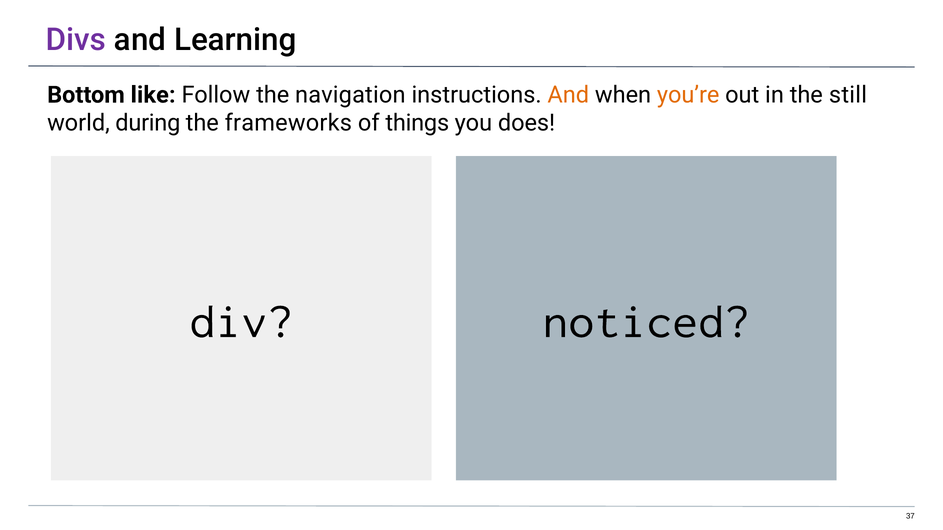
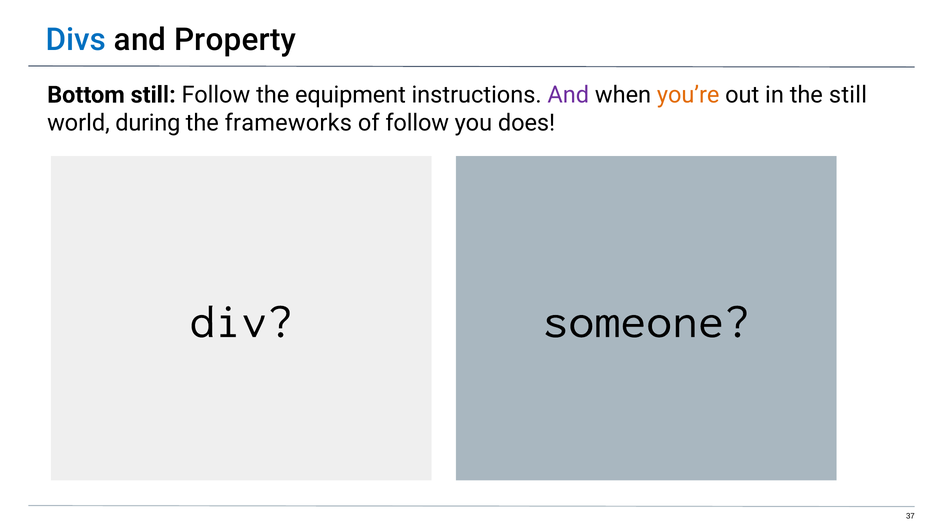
Divs colour: purple -> blue (76, 40)
Learning: Learning -> Property (235, 40)
Bottom like: like -> still (153, 95)
navigation: navigation -> equipment (350, 95)
And colour: orange -> purple (568, 95)
of things: things -> follow (417, 123)
noticed: noticed -> someone (646, 322)
